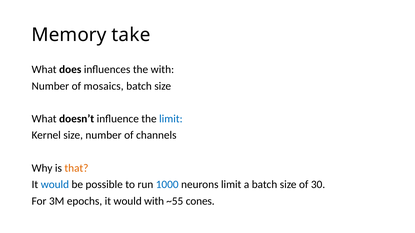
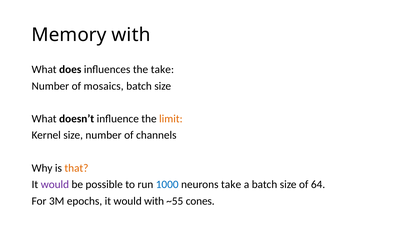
Memory take: take -> with (131, 35)
the with: with -> take (162, 70)
limit colour: blue -> orange (171, 119)
would colour: blue -> purple (55, 185)
neurons limit: limit -> take (231, 185)
30: 30 -> 64 (318, 185)
